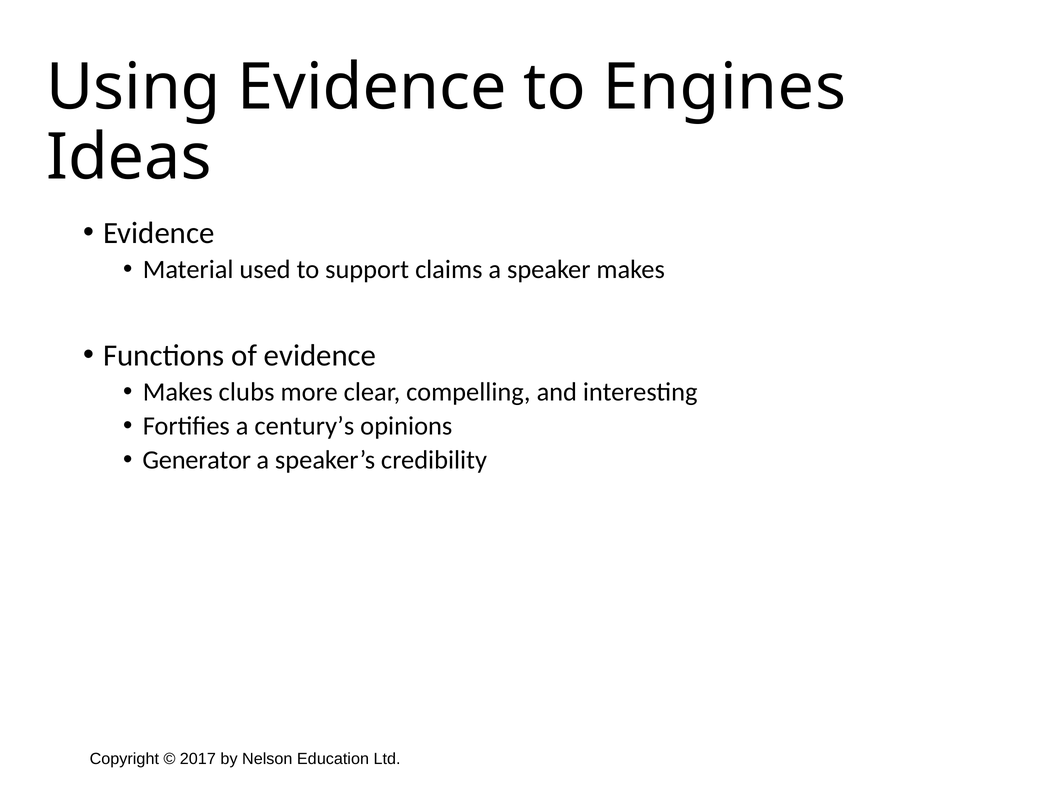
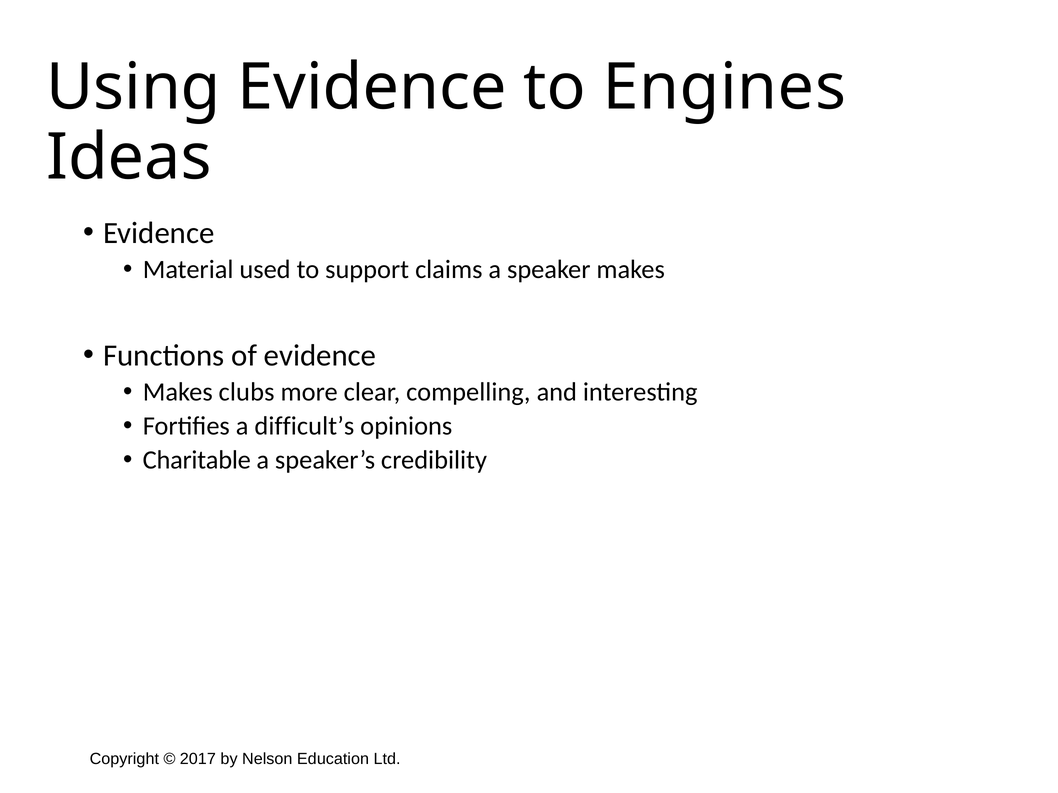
century’s: century’s -> difficult’s (304, 426)
Generator: Generator -> Charitable (197, 460)
